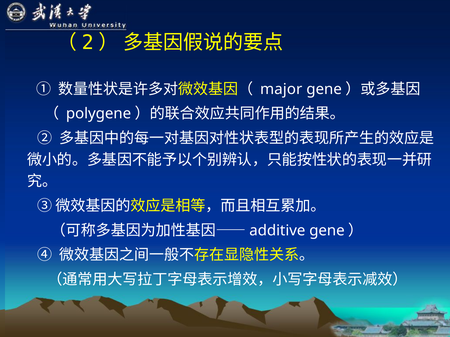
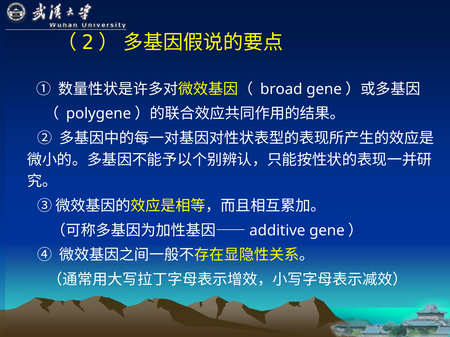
major: major -> broad (281, 89)
